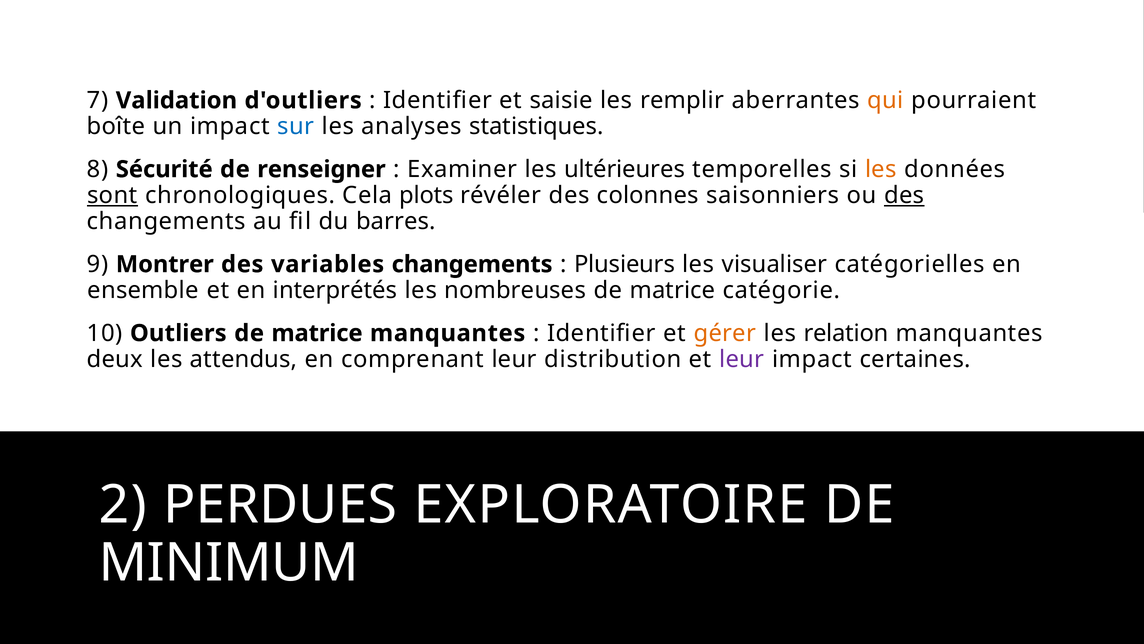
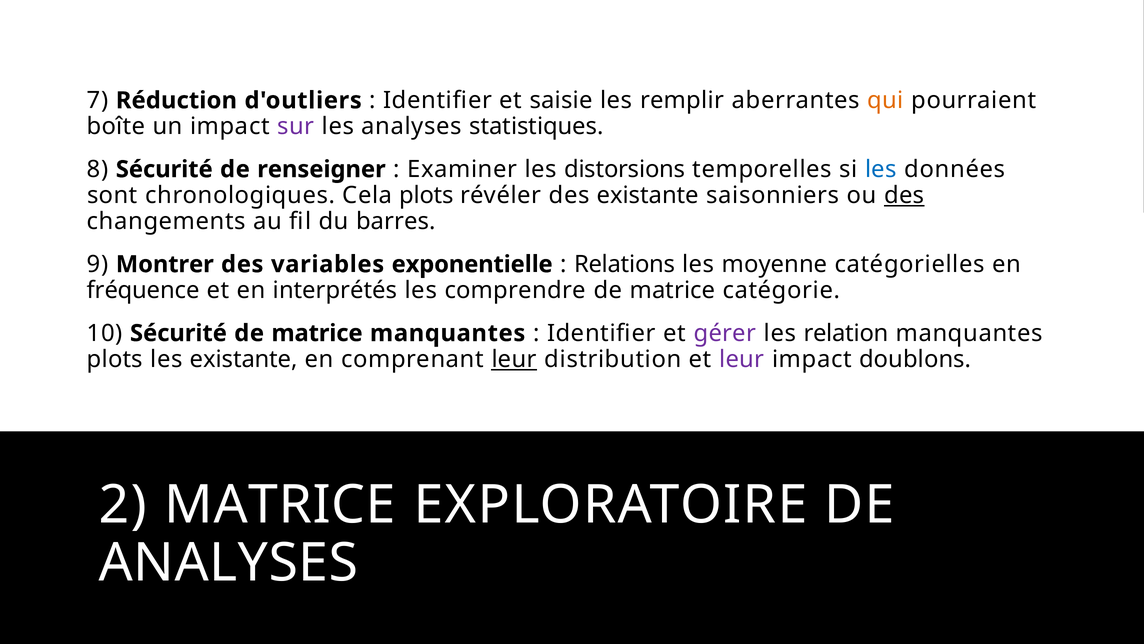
Validation: Validation -> Réduction (176, 100)
sur colour: blue -> purple (296, 126)
ultérieures: ultérieures -> distorsions (625, 169)
les colour: orange -> blue (881, 169)
sont underline: present -> none (112, 195)
des colonnes: colonnes -> existante (648, 195)
variables changements: changements -> exponentielle (472, 264)
Plusieurs: Plusieurs -> Relations (625, 264)
visualiser: visualiser -> moyenne (775, 264)
ensemble: ensemble -> fréquence (143, 290)
nombreuses: nombreuses -> comprendre (515, 290)
10 Outliers: Outliers -> Sécurité (178, 333)
gérer colour: orange -> purple (725, 333)
deux: deux -> plots (115, 359)
les attendus: attendus -> existante (244, 359)
leur underline: none -> present (514, 359)
certaines: certaines -> doublons (915, 359)
2 PERDUES: PERDUES -> MATRICE (280, 505)
MINIMUM: MINIMUM -> ANALYSES (228, 563)
